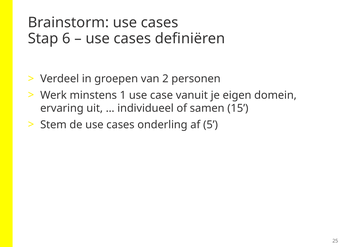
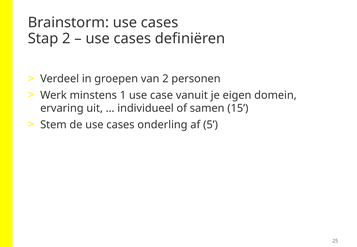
Stap 6: 6 -> 2 (66, 38)
